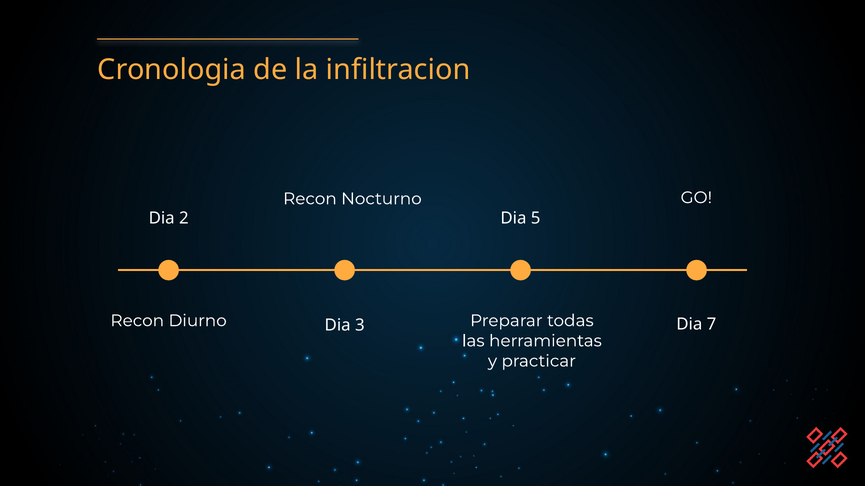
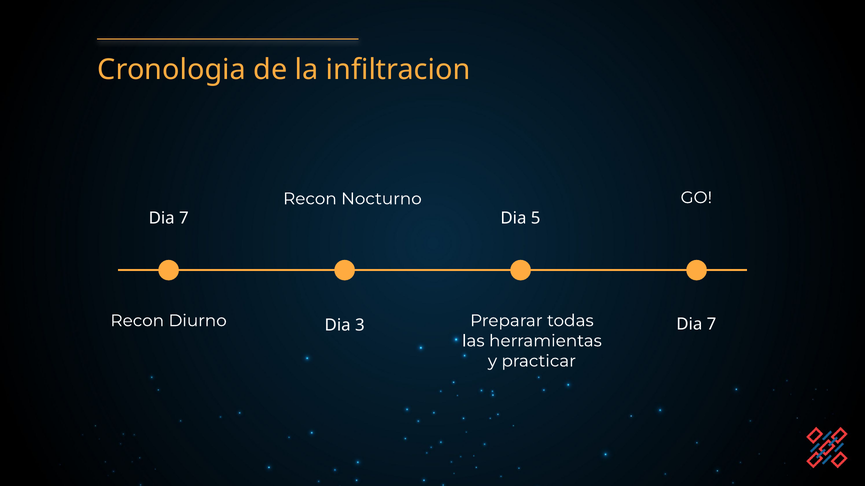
2: 2 -> 7 (184, 218)
